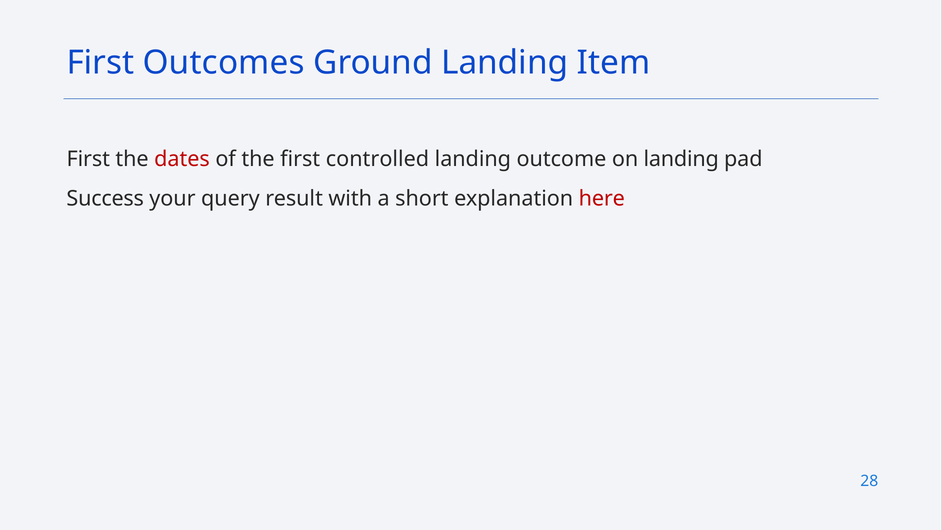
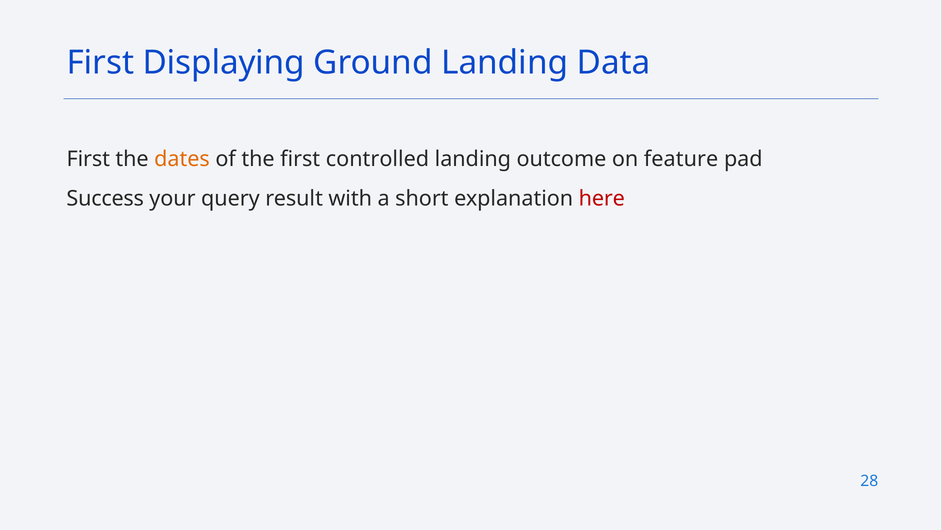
Outcomes: Outcomes -> Displaying (224, 63)
Item: Item -> Data (614, 63)
dates colour: red -> orange (182, 159)
on landing: landing -> feature (681, 159)
